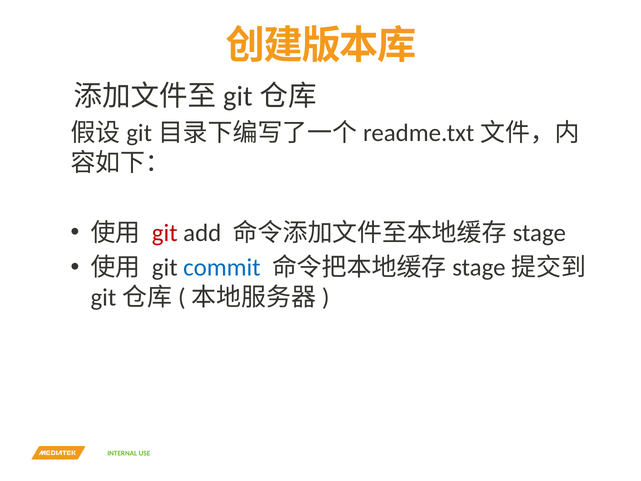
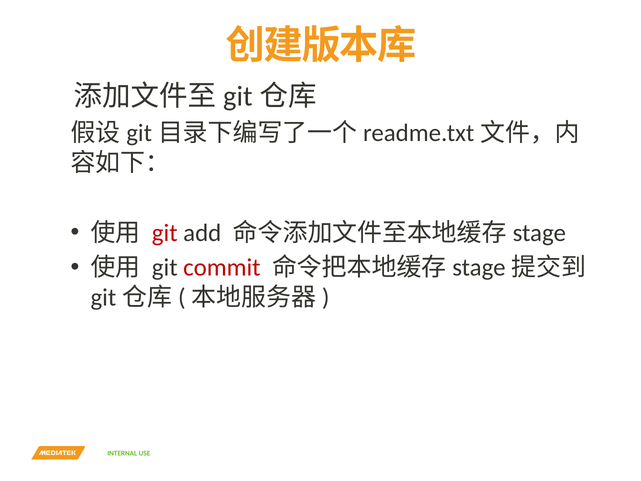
commit colour: blue -> red (222, 268)
